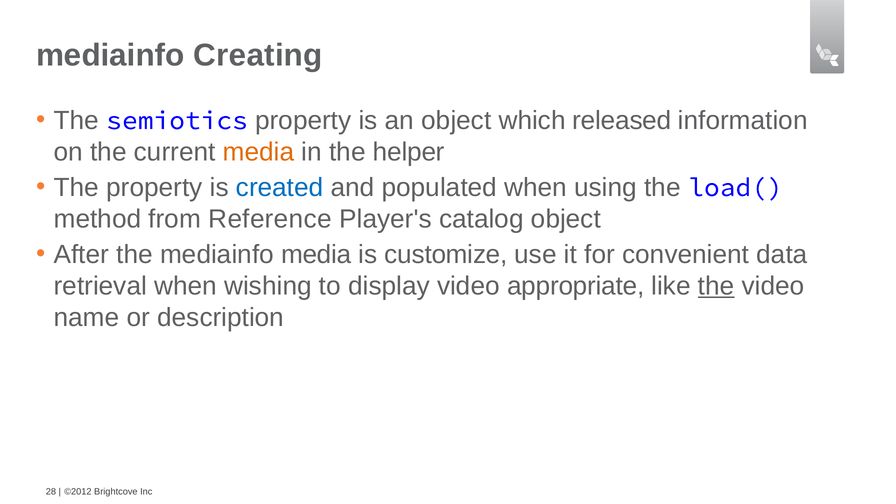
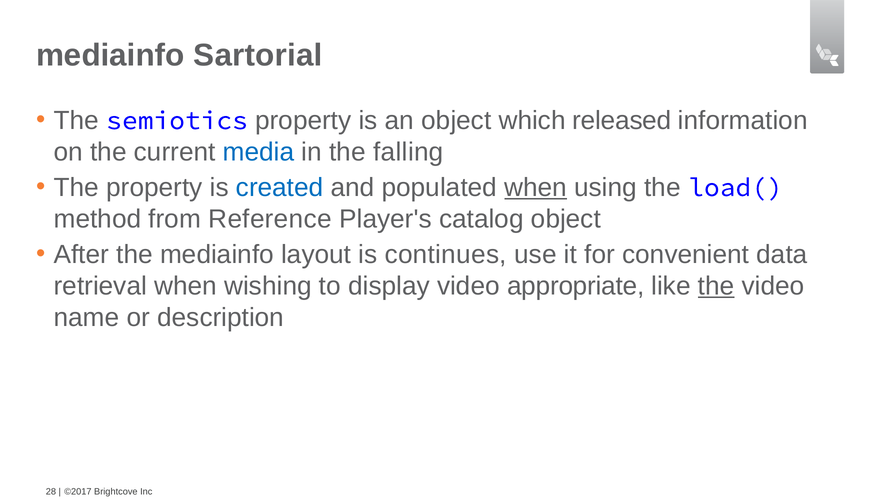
Creating: Creating -> Sartorial (258, 55)
media colour: orange -> blue (259, 152)
helper: helper -> falling (409, 152)
when underline: none -> present (536, 187)
mediainfo media: media -> layout (316, 254)
customize: customize -> continues (446, 254)
©2012: ©2012 -> ©2017 (78, 492)
